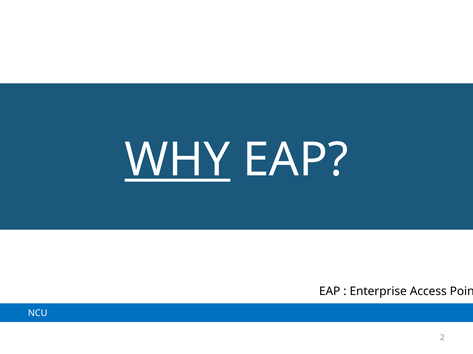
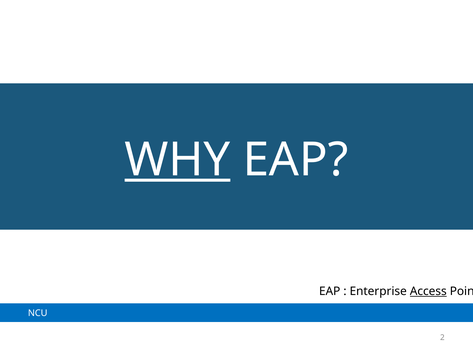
Access underline: none -> present (428, 292)
